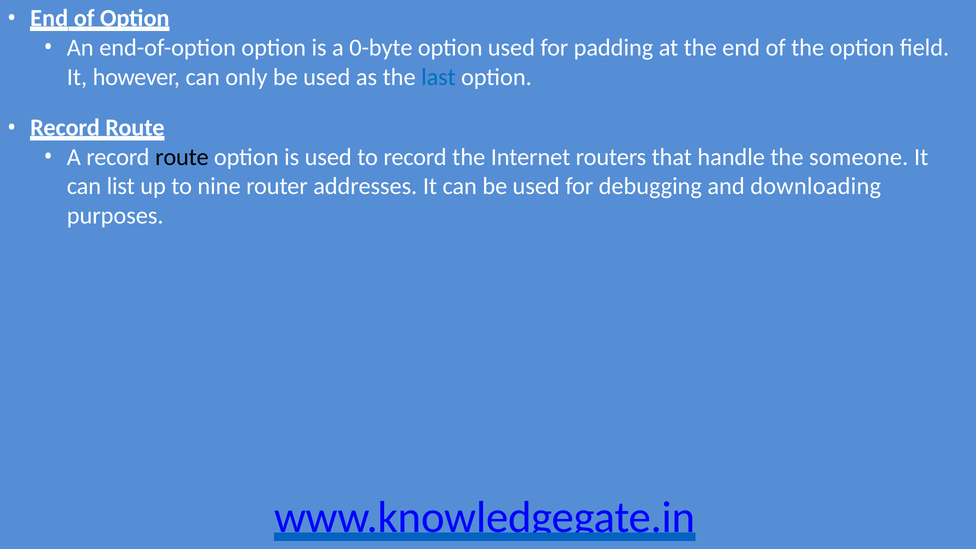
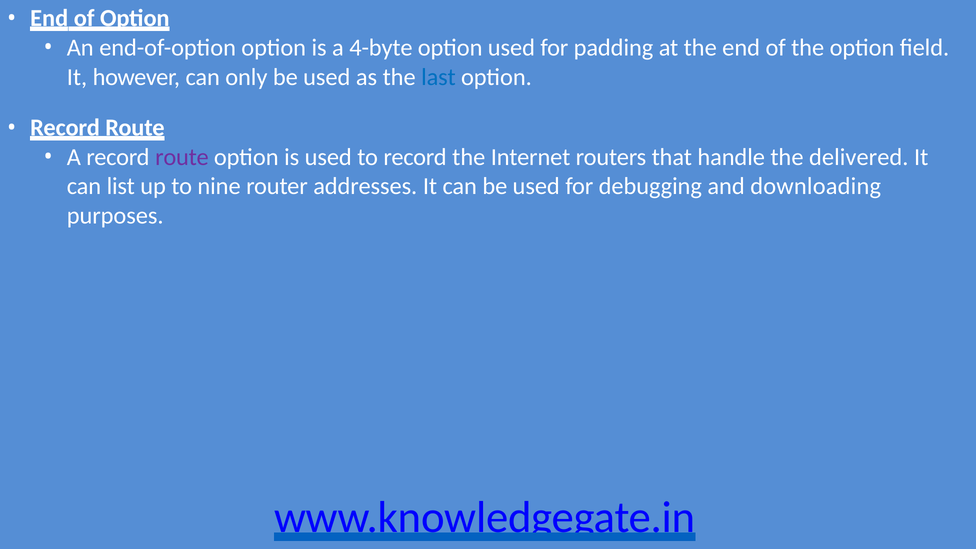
0-byte: 0-byte -> 4-byte (381, 48)
route colour: black -> purple (182, 157)
someone: someone -> delivered (859, 157)
